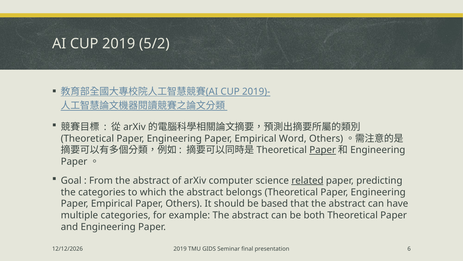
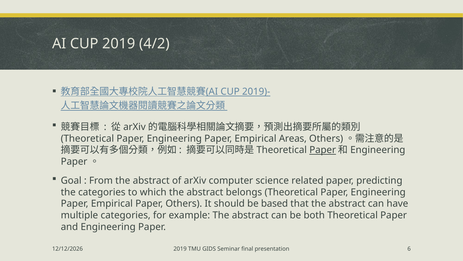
5/2: 5/2 -> 4/2 (154, 44)
Word: Word -> Areas (293, 138)
related underline: present -> none (307, 180)
